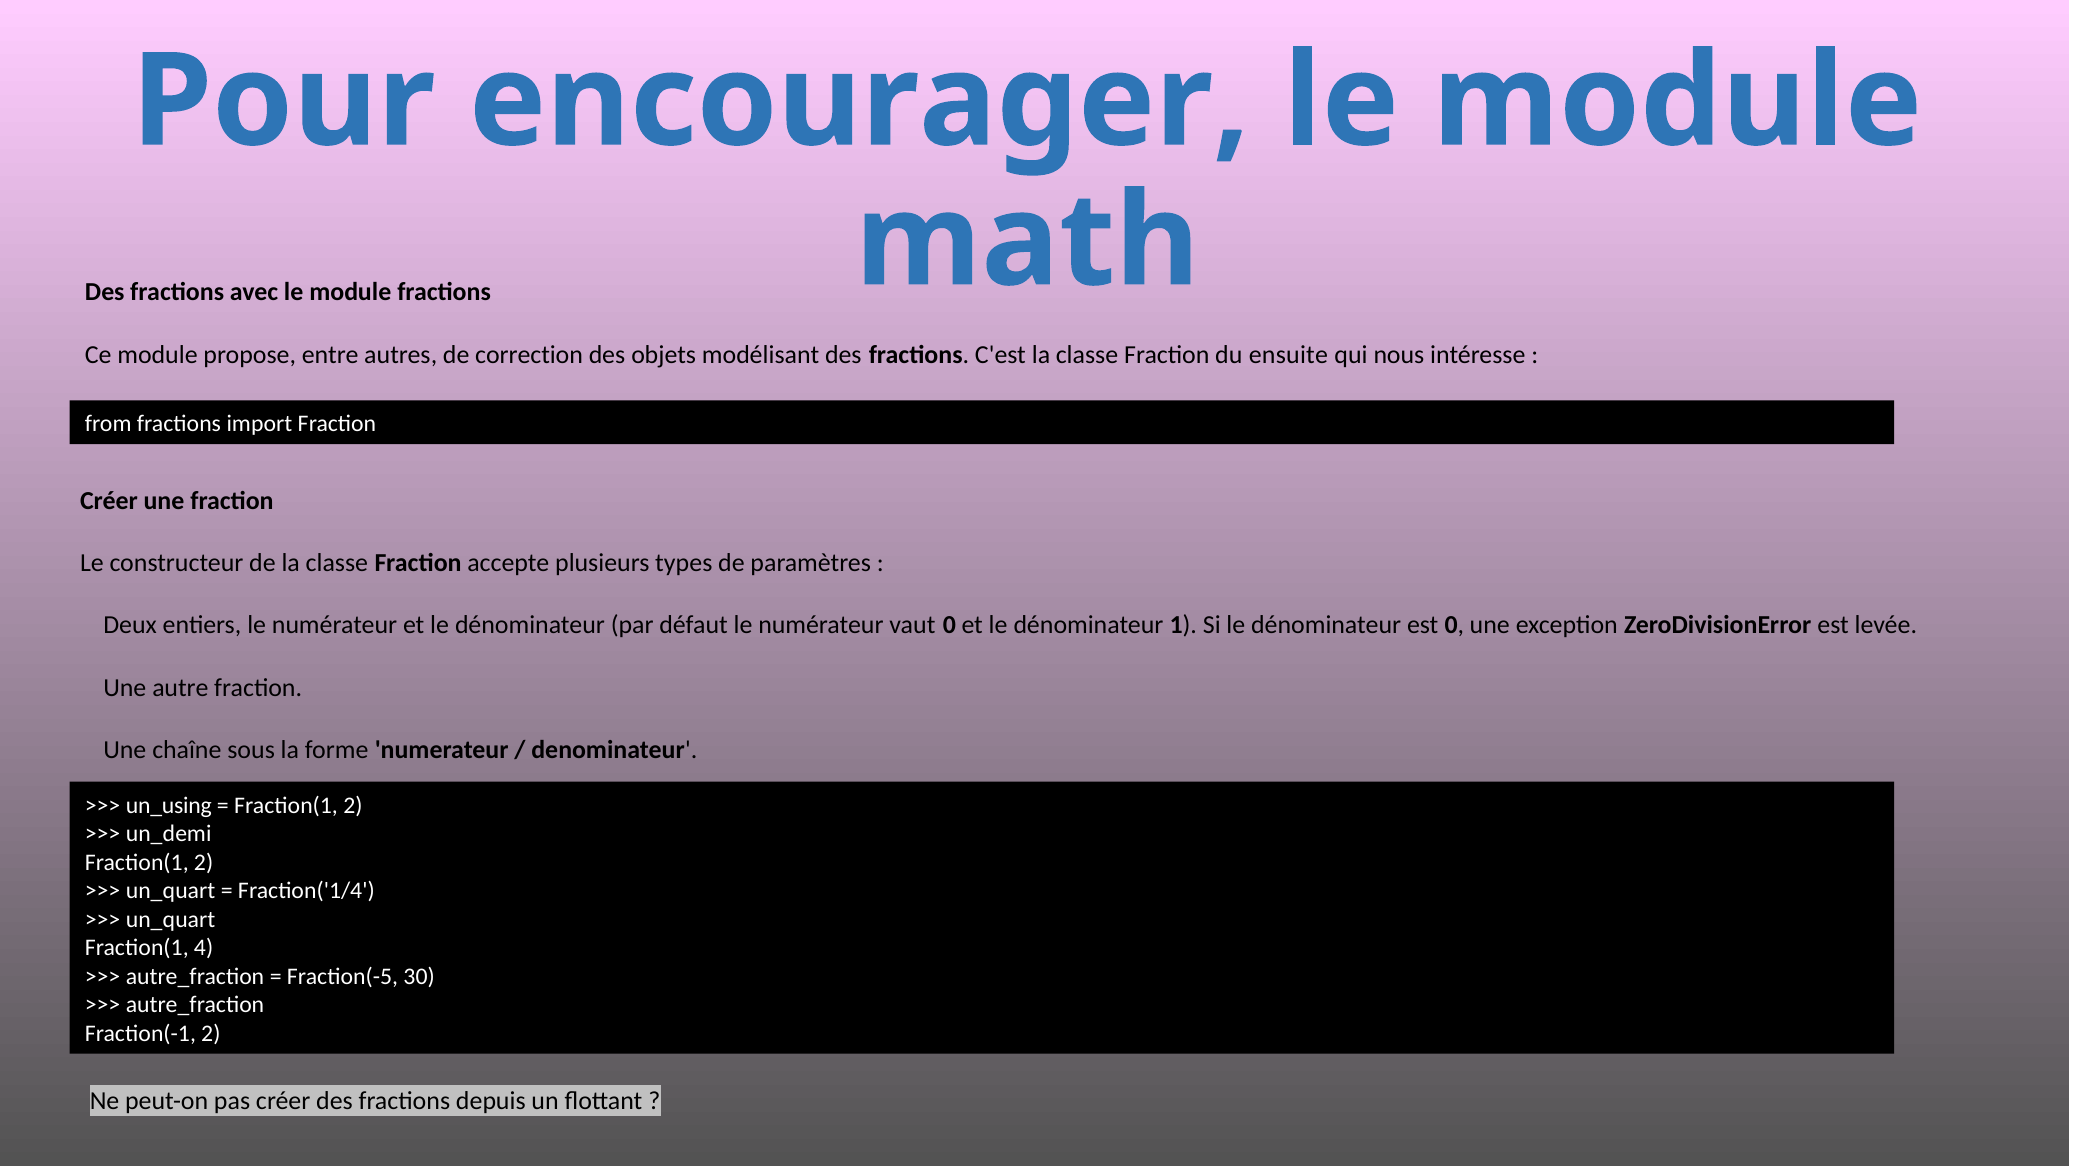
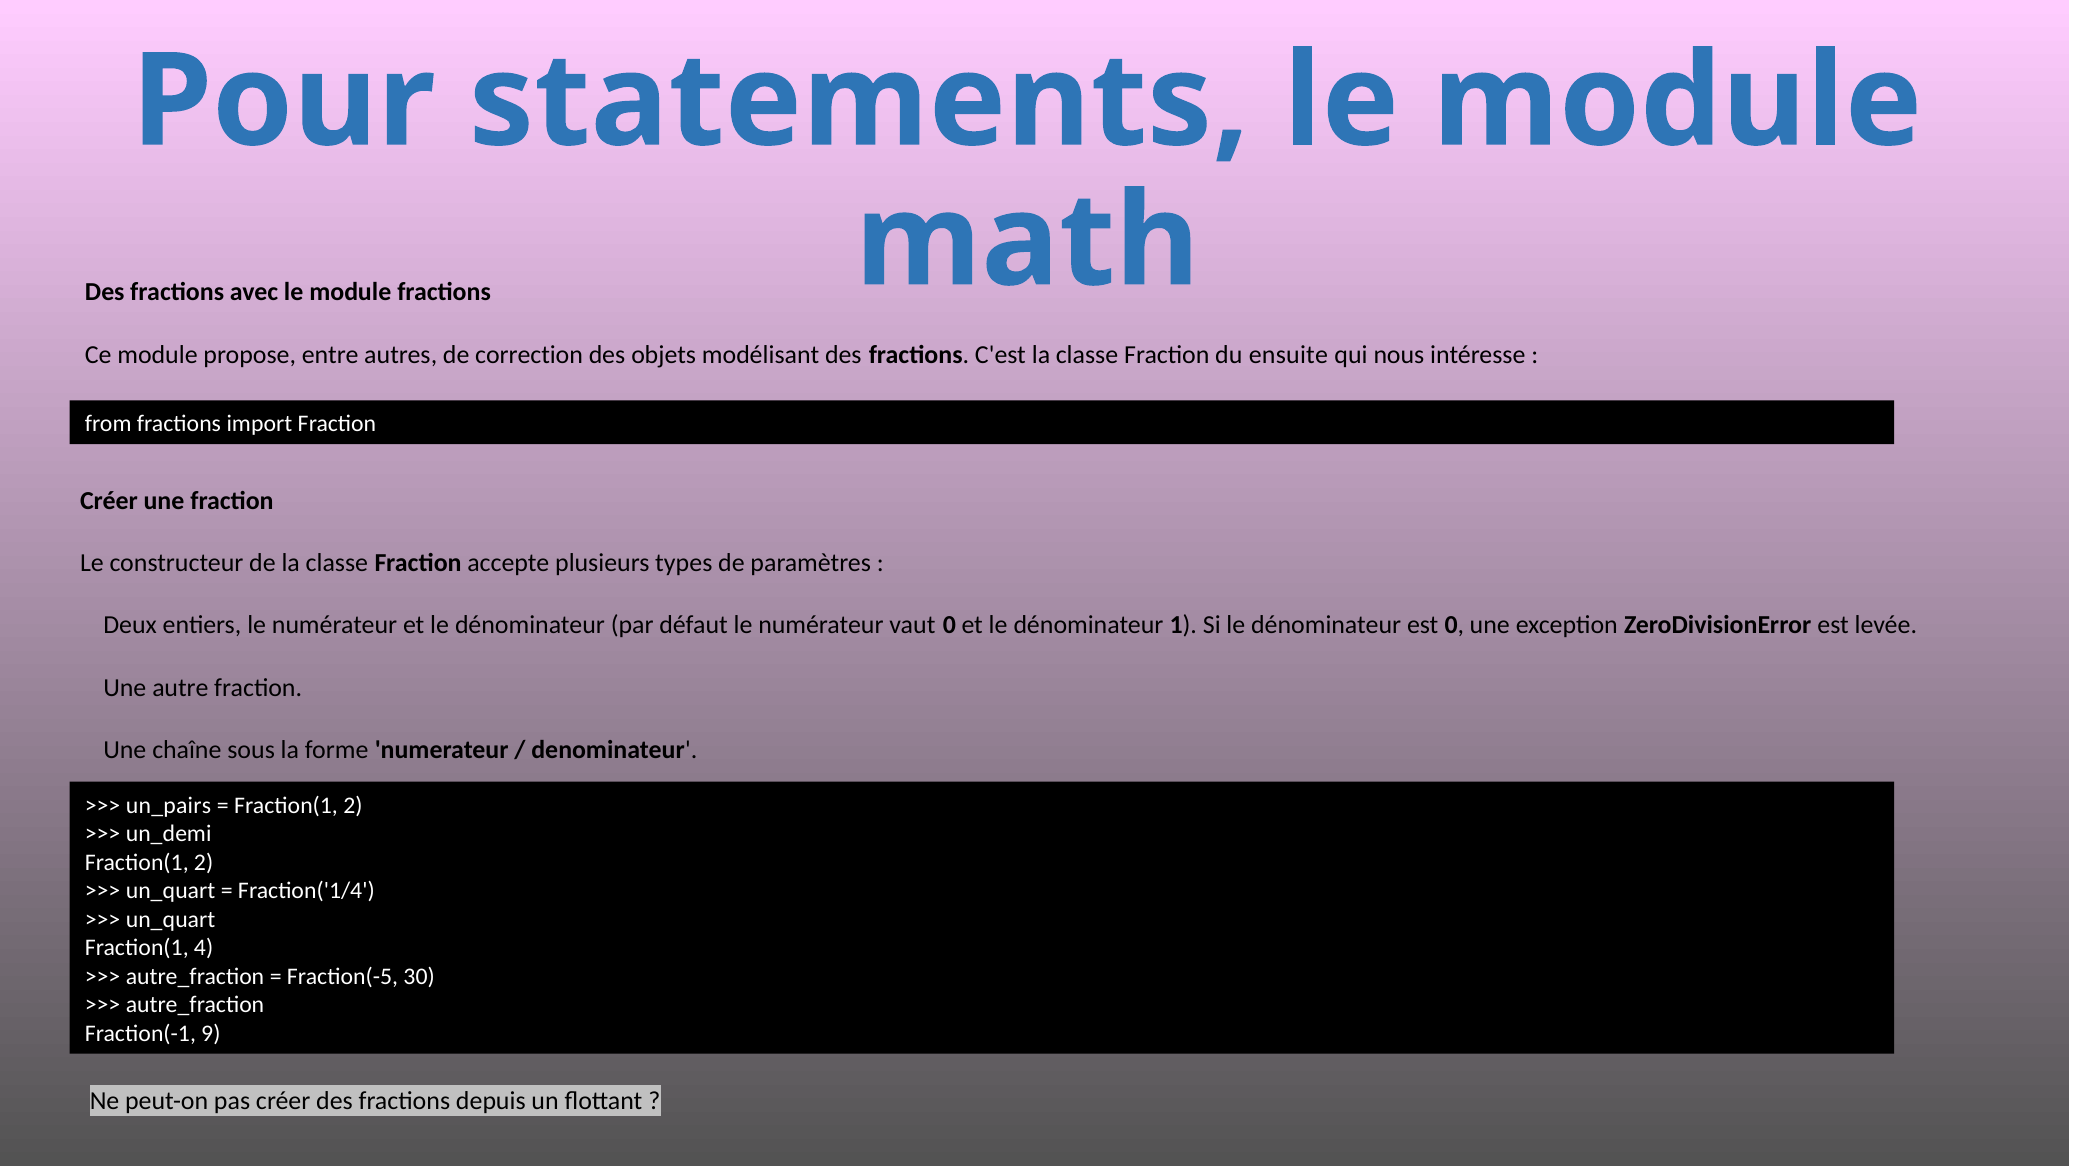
encourager: encourager -> statements (859, 102)
un_using: un_using -> un_pairs (169, 806)
Fraction(-1 2: 2 -> 9 (211, 1034)
